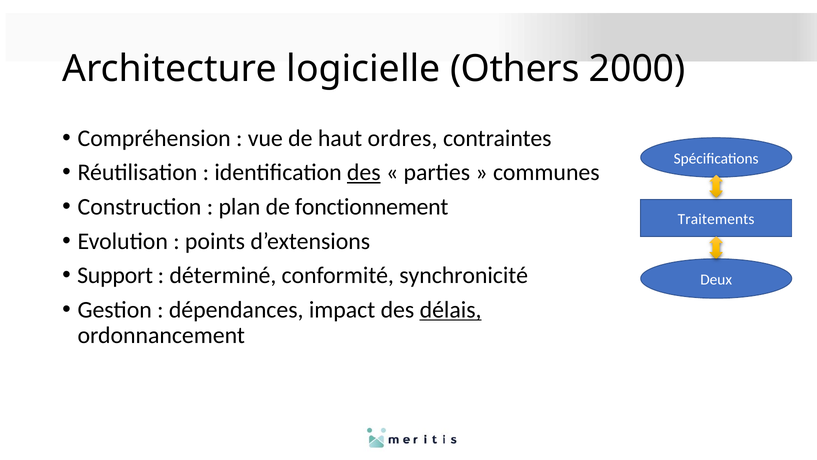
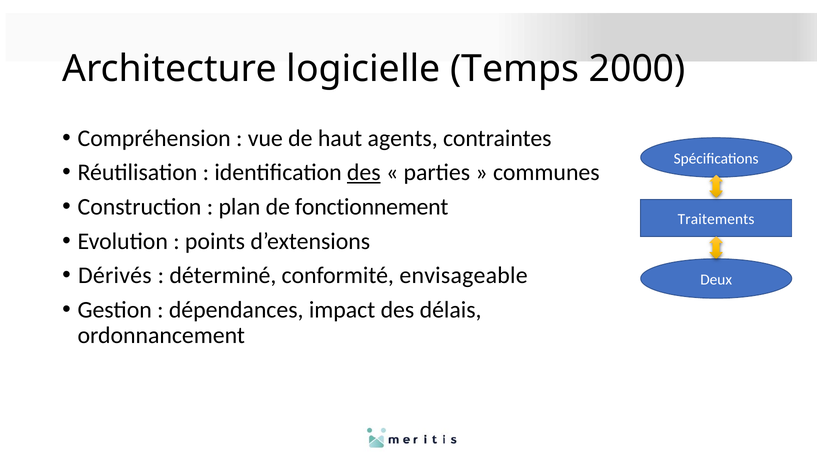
Others: Others -> Temps (515, 69)
ordres: ordres -> agents (403, 138)
Support: Support -> Dérivés (115, 275)
synchronicité: synchronicité -> envisageable (464, 275)
délais underline: present -> none (451, 309)
